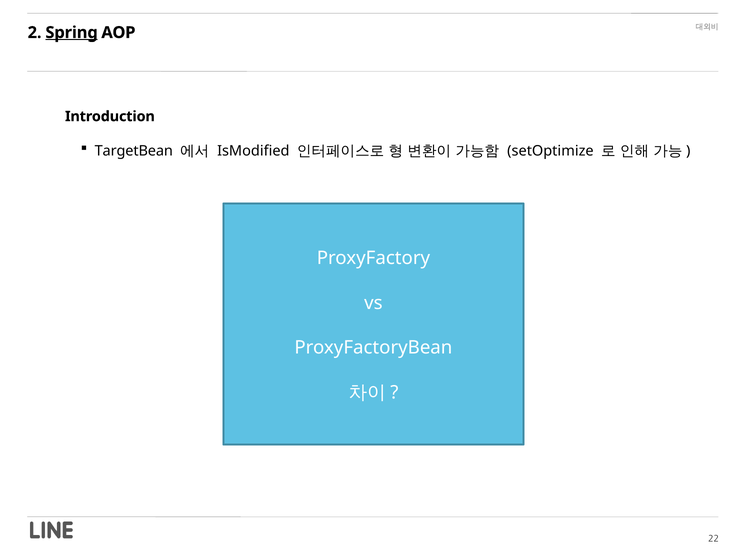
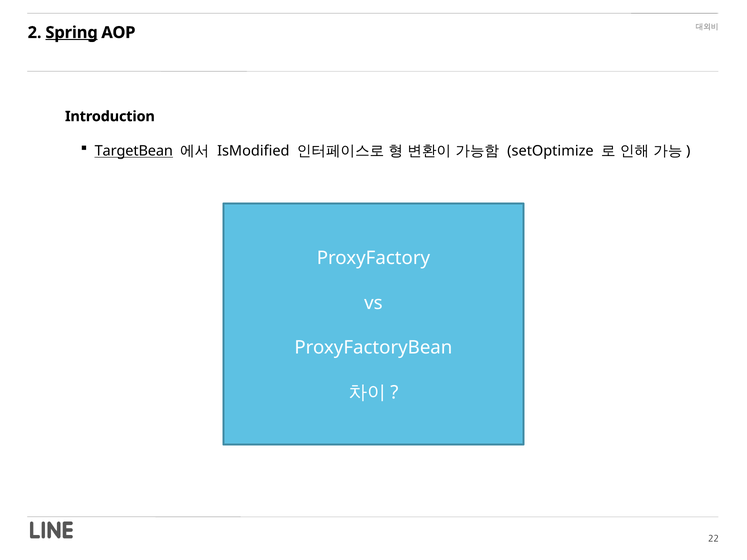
TargetBean underline: none -> present (134, 151)
